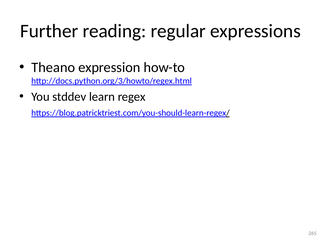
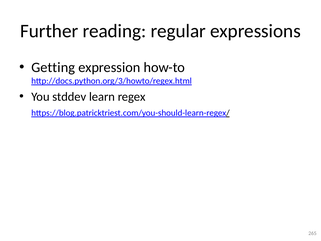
Theano: Theano -> Getting (53, 67)
